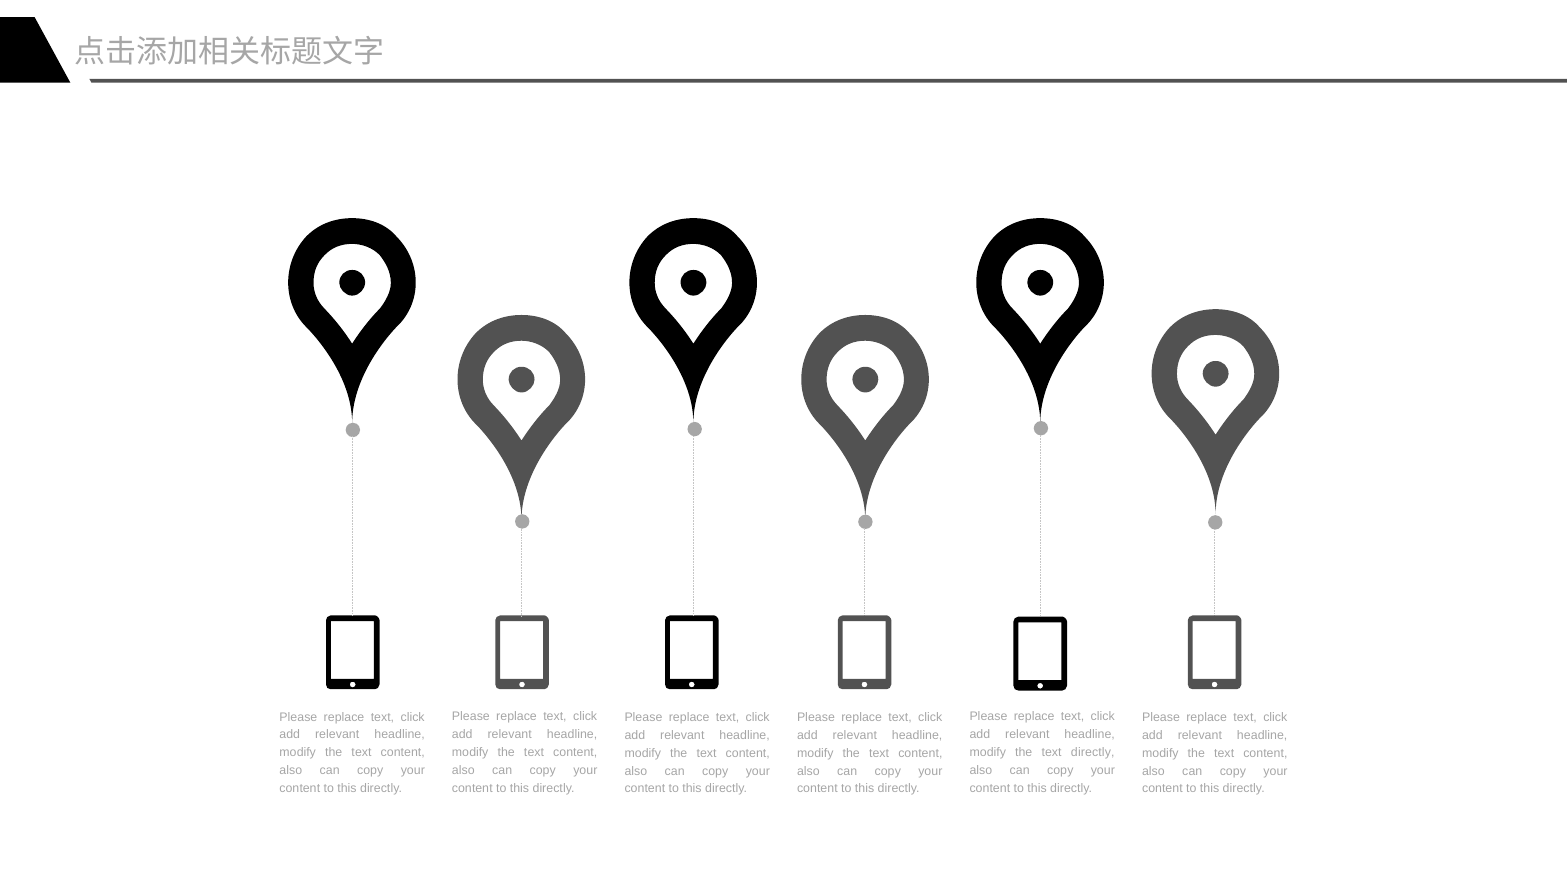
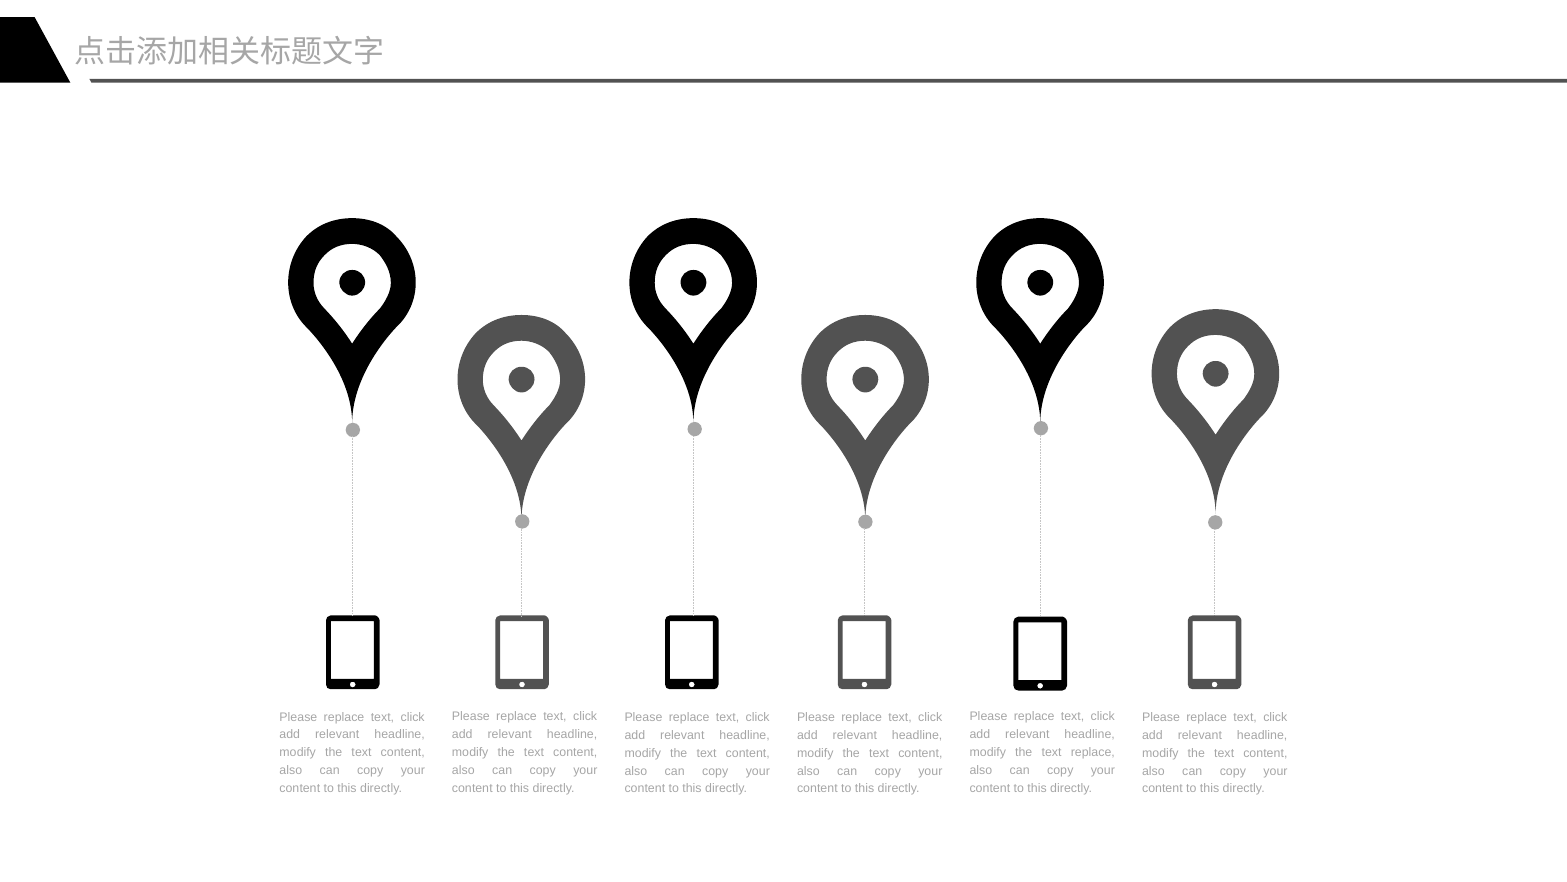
text directly: directly -> replace (1093, 752)
